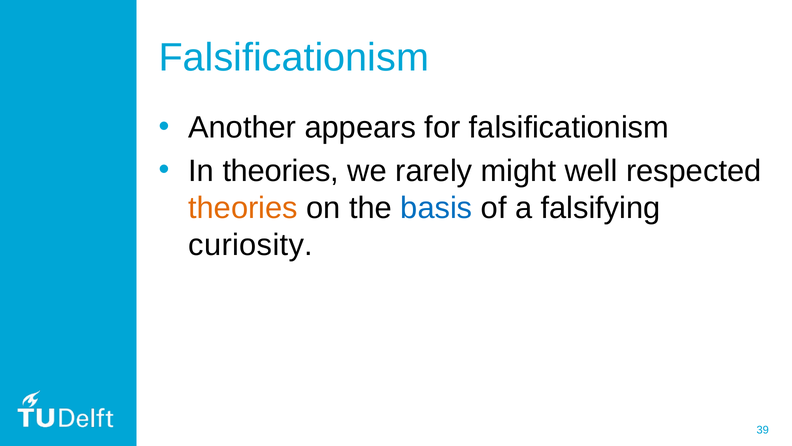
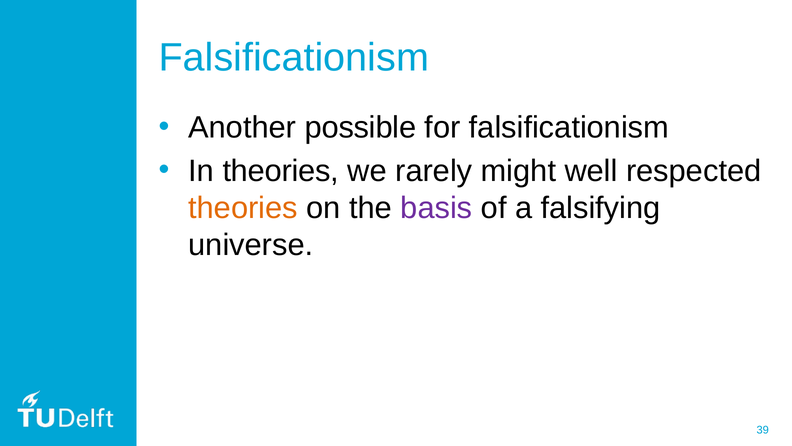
appears: appears -> possible (360, 128)
basis colour: blue -> purple (436, 208)
curiosity: curiosity -> universe (251, 245)
